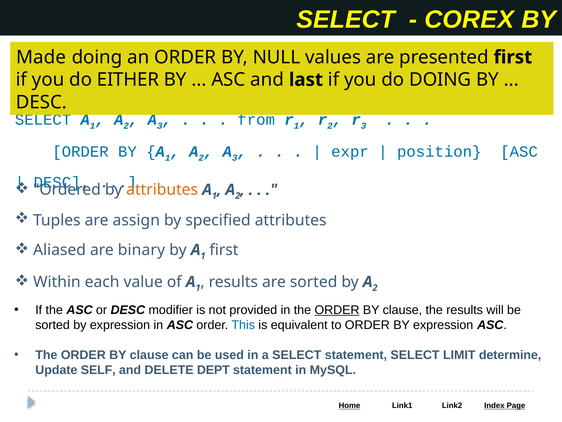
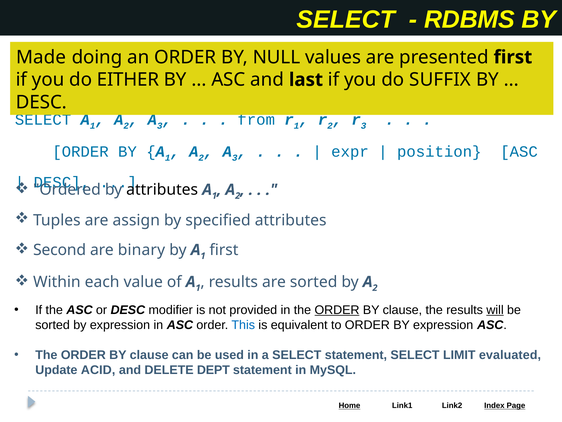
COREX: COREX -> RDBMS (469, 20)
do DOING: DOING -> SUFFIX (440, 80)
attributes colour: orange -> black (162, 190)
Aliased: Aliased -> Second (60, 250)
will underline: none -> present (495, 310)
determine: determine -> evaluated (510, 355)
SELF: SELF -> ACID (98, 370)
